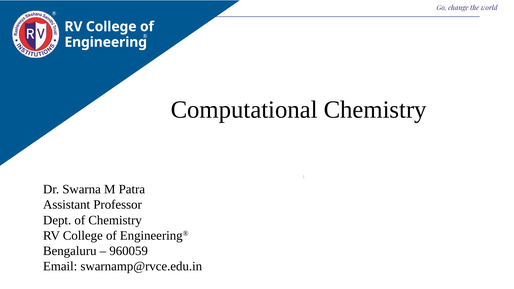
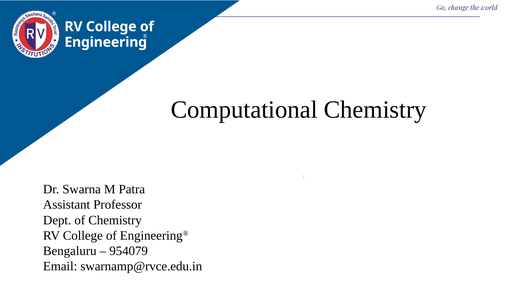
960059: 960059 -> 954079 (129, 251)
